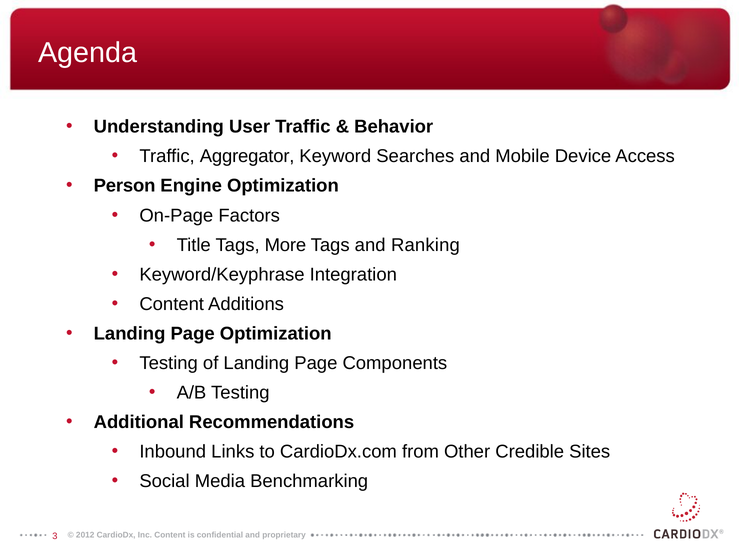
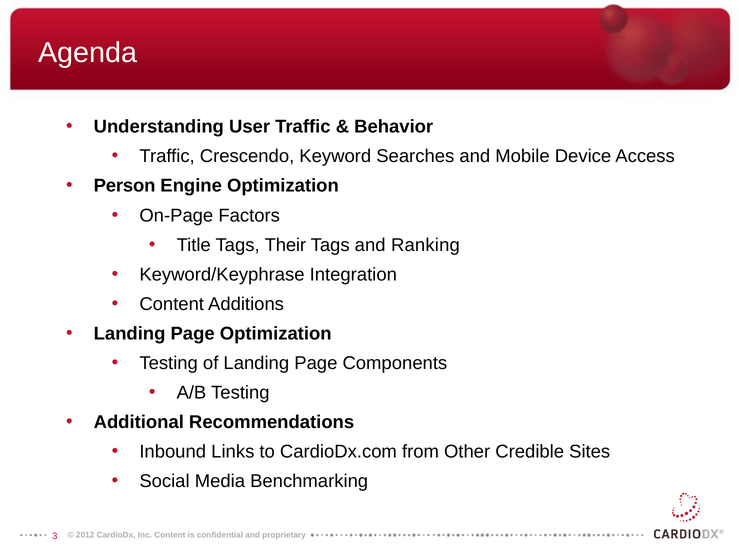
Aggregator: Aggregator -> Crescendo (247, 156)
More: More -> Their (285, 245)
